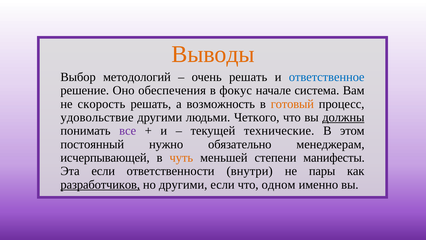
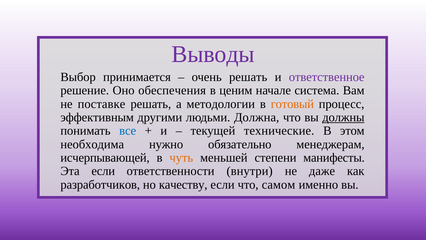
Выводы colour: orange -> purple (213, 54)
методологий: методологий -> принимается (137, 77)
ответственное colour: blue -> purple (327, 77)
фокус: фокус -> ценим (236, 90)
скорость: скорость -> поставке (101, 104)
возможность: возможность -> методологии (221, 104)
удовольствие: удовольствие -> эффективным (97, 117)
Четкого: Четкого -> Должна (257, 117)
все colour: purple -> blue (128, 131)
постоянный: постоянный -> необходима (92, 144)
пары: пары -> даже (322, 171)
разработчиков underline: present -> none (100, 184)
но другими: другими -> качеству (183, 184)
одном: одном -> самом (279, 184)
